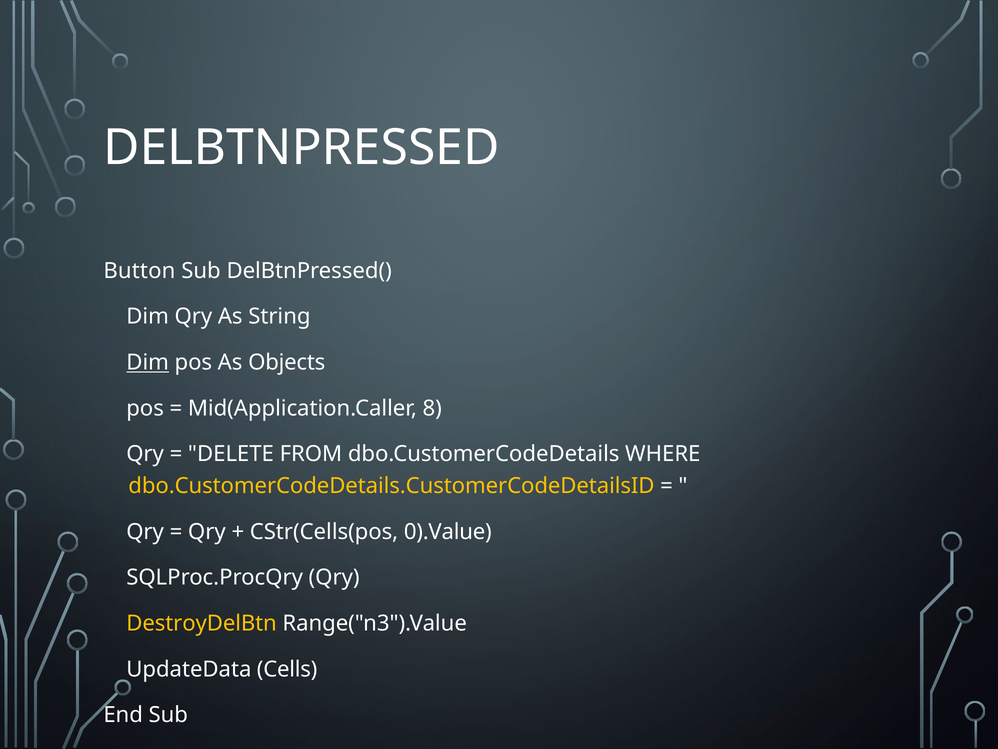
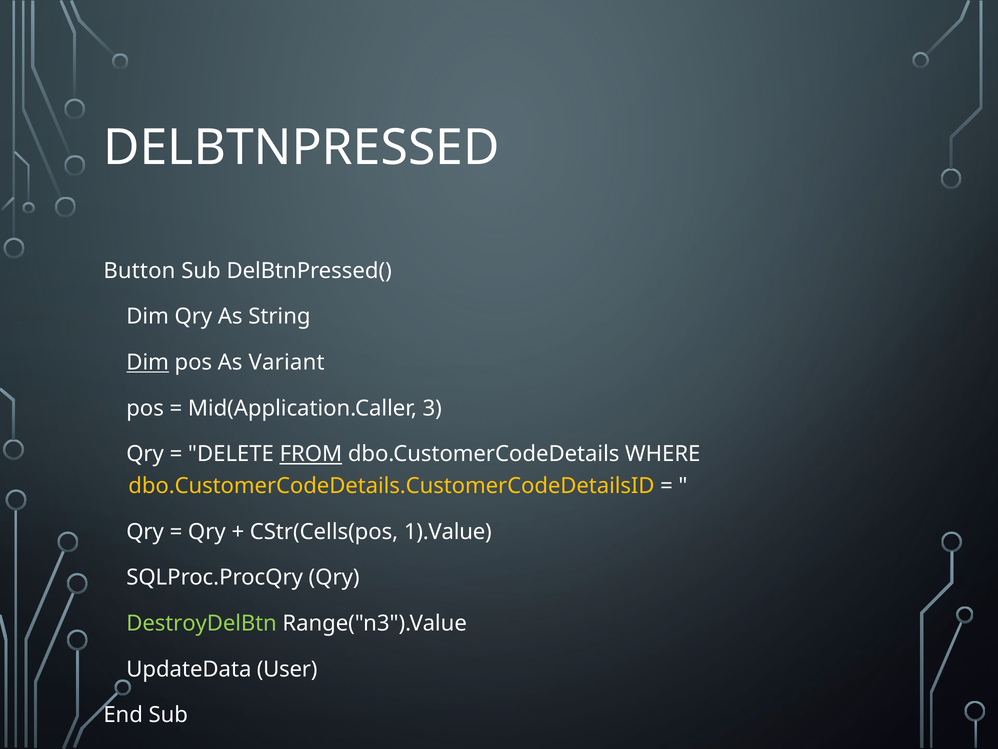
Objects: Objects -> Variant (287, 362)
8: 8 -> 3 (432, 408)
FROM underline: none -> present (311, 454)
0).Value: 0).Value -> 1).Value (448, 531)
DestroyDelBtn colour: yellow -> light green (202, 623)
Cells: Cells -> User (287, 669)
